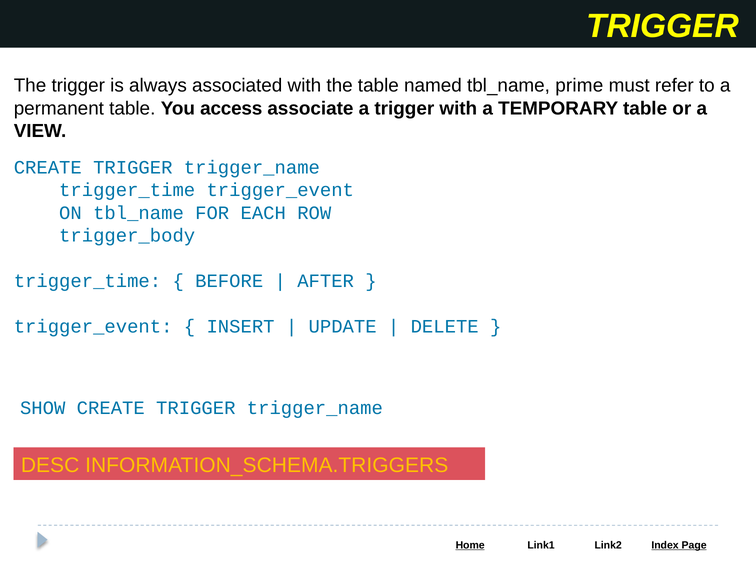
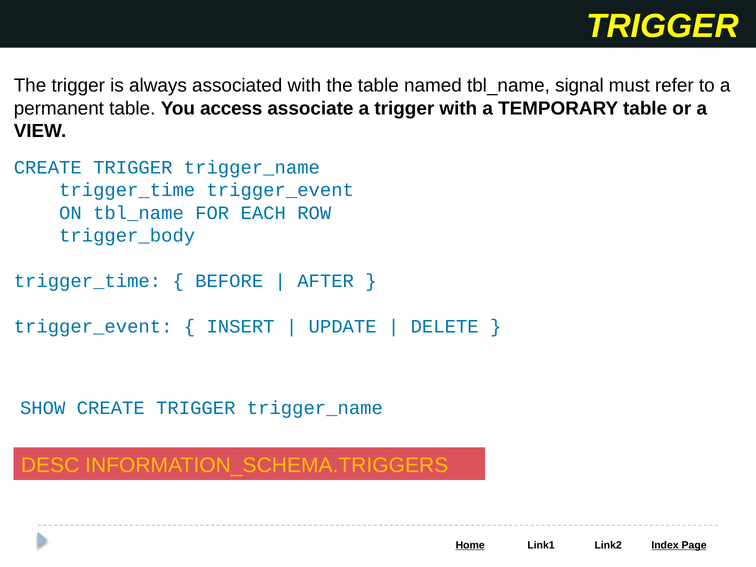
prime: prime -> signal (579, 86)
